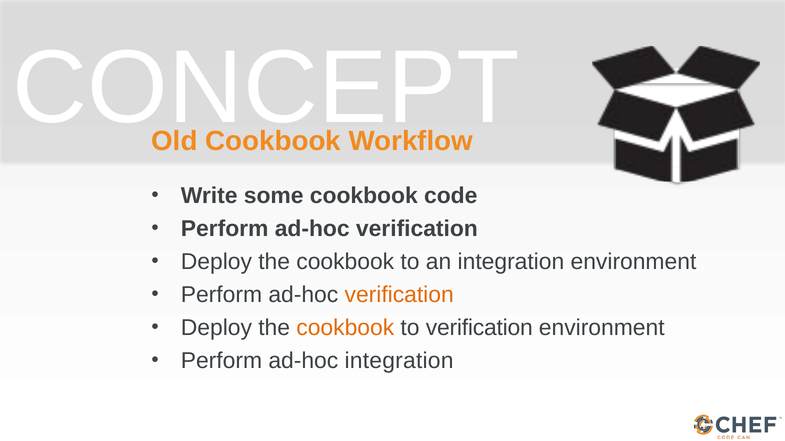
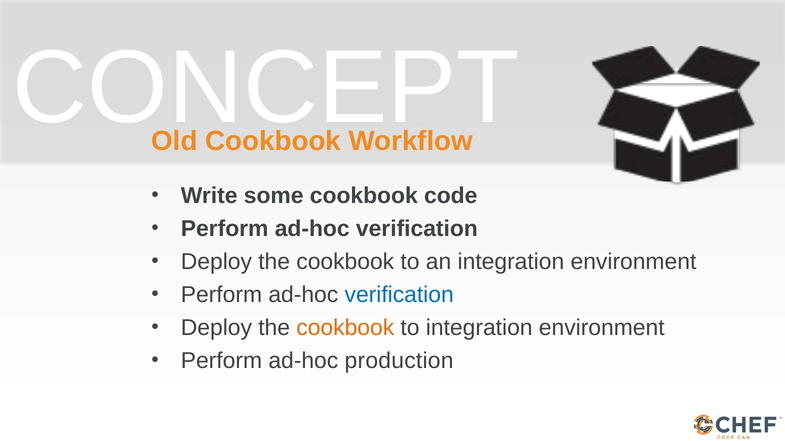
verification colour: orange -> blue (399, 295)
to verification: verification -> integration (479, 328)
ad-hoc integration: integration -> production (399, 361)
